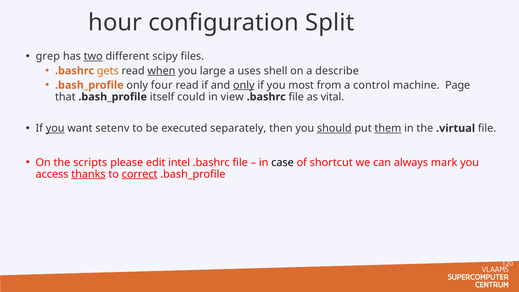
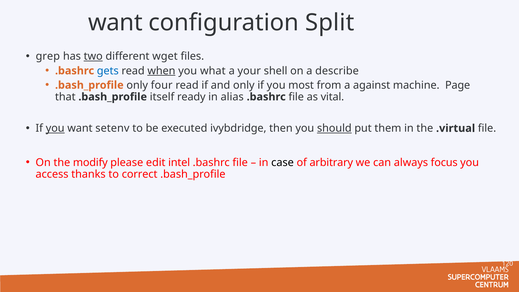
hour: hour -> want (115, 23)
scipy: scipy -> wget (165, 56)
gets colour: orange -> blue (108, 71)
large: large -> what (213, 71)
uses: uses -> your (249, 71)
only underline: present -> none (244, 85)
control: control -> against (372, 85)
could: could -> ready (191, 97)
view: view -> alias (232, 97)
separately: separately -> ivybdridge (238, 128)
them underline: present -> none (388, 128)
scripts: scripts -> modify (90, 162)
shortcut: shortcut -> arbitrary (331, 162)
mark: mark -> focus (444, 162)
thanks underline: present -> none (88, 174)
correct underline: present -> none (140, 174)
